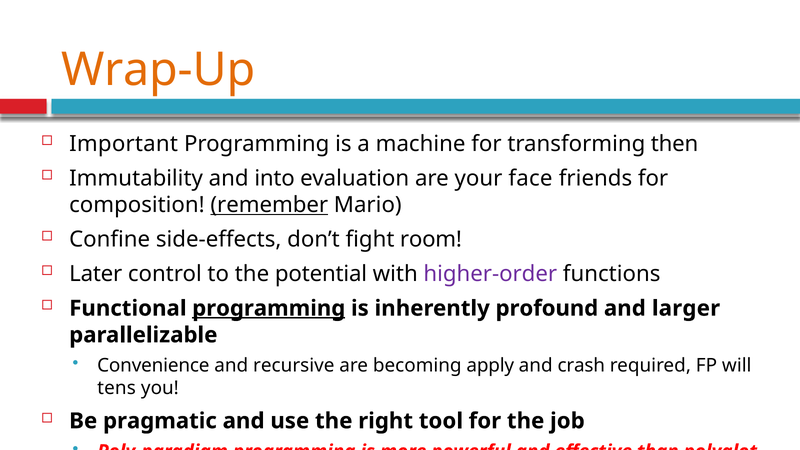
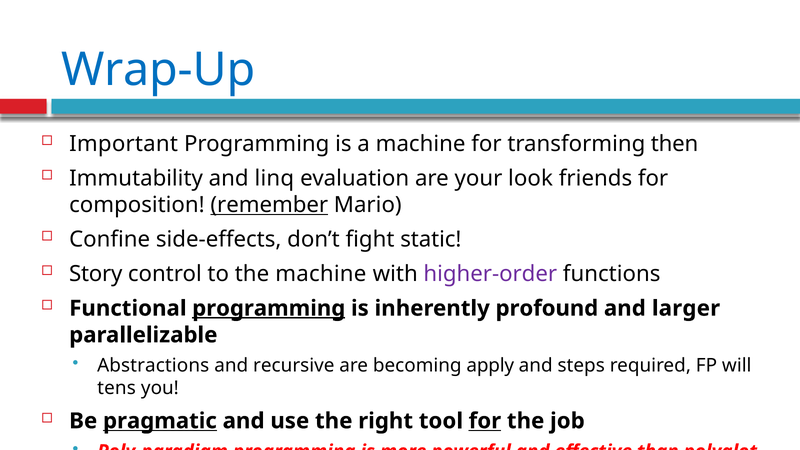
Wrap-Up colour: orange -> blue (158, 70)
into: into -> linq (274, 178)
face: face -> look (530, 178)
room: room -> static (431, 239)
Later: Later -> Story (96, 274)
the potential: potential -> machine (321, 274)
Convenience: Convenience -> Abstractions (153, 366)
crash: crash -> steps (581, 366)
pragmatic underline: none -> present (160, 421)
for underline: none -> present (485, 421)
